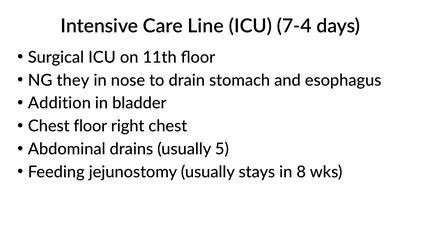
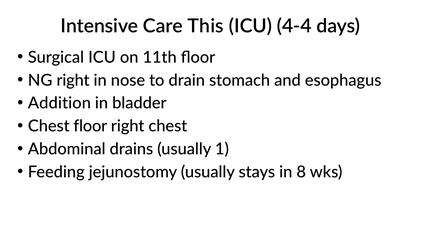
Line: Line -> This (206, 26)
7-4: 7-4 -> 4-4 (294, 26)
NG they: they -> right (73, 80)
5: 5 -> 1 (222, 149)
